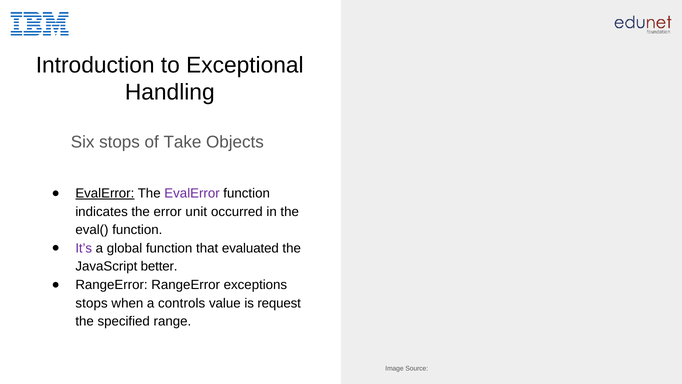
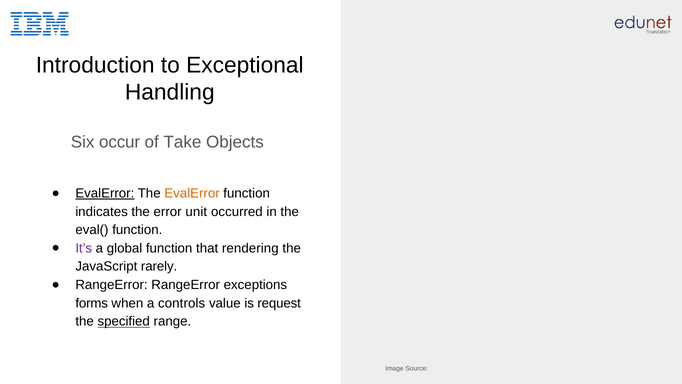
Six stops: stops -> occur (120, 142)
EvalError colour: purple -> orange (192, 193)
evaluated: evaluated -> rendering (250, 248)
better: better -> rarely (159, 266)
stops: stops -> forms (92, 303)
specified underline: none -> present (124, 321)
